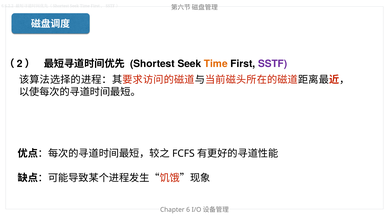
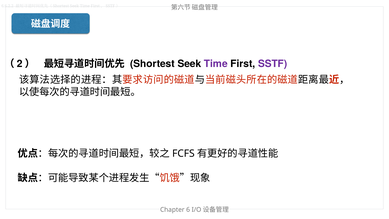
Time colour: orange -> purple (216, 64)
